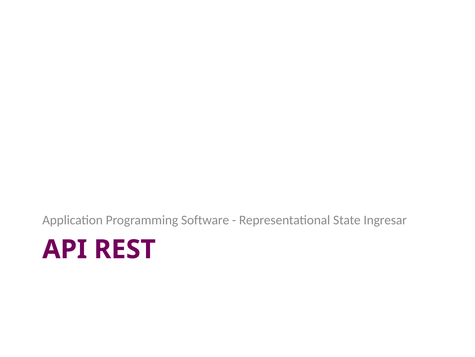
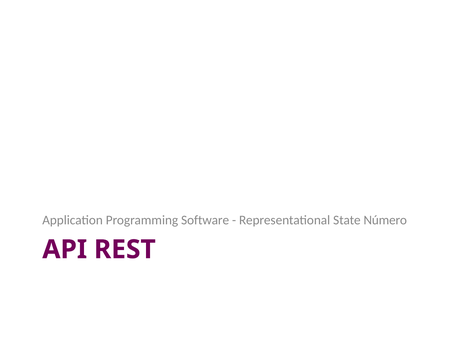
Ingresar: Ingresar -> Número (385, 220)
